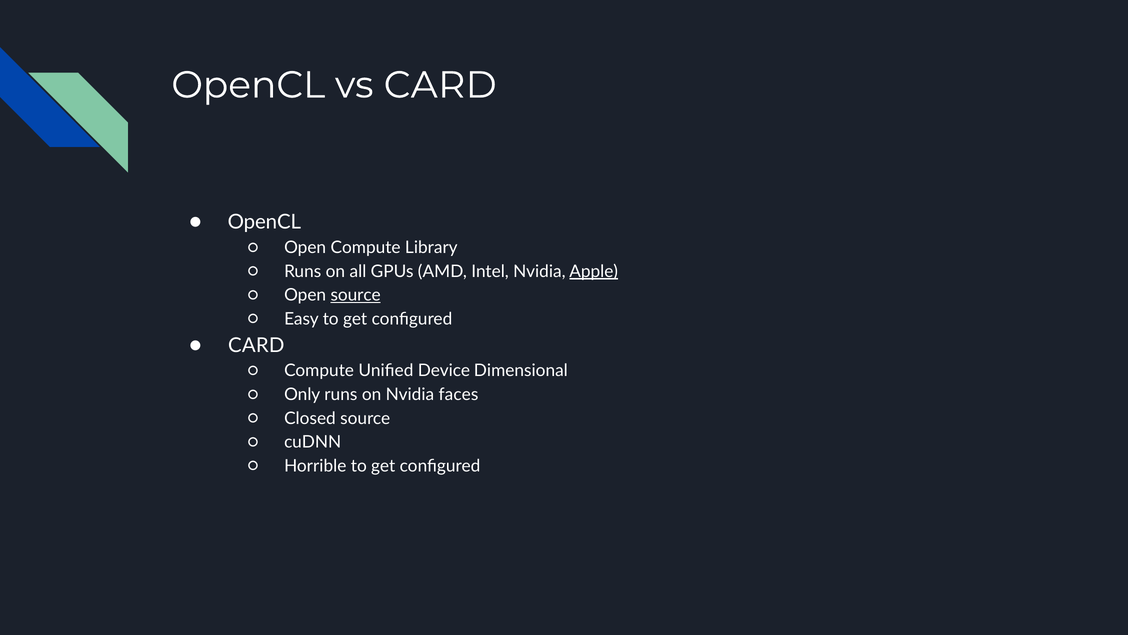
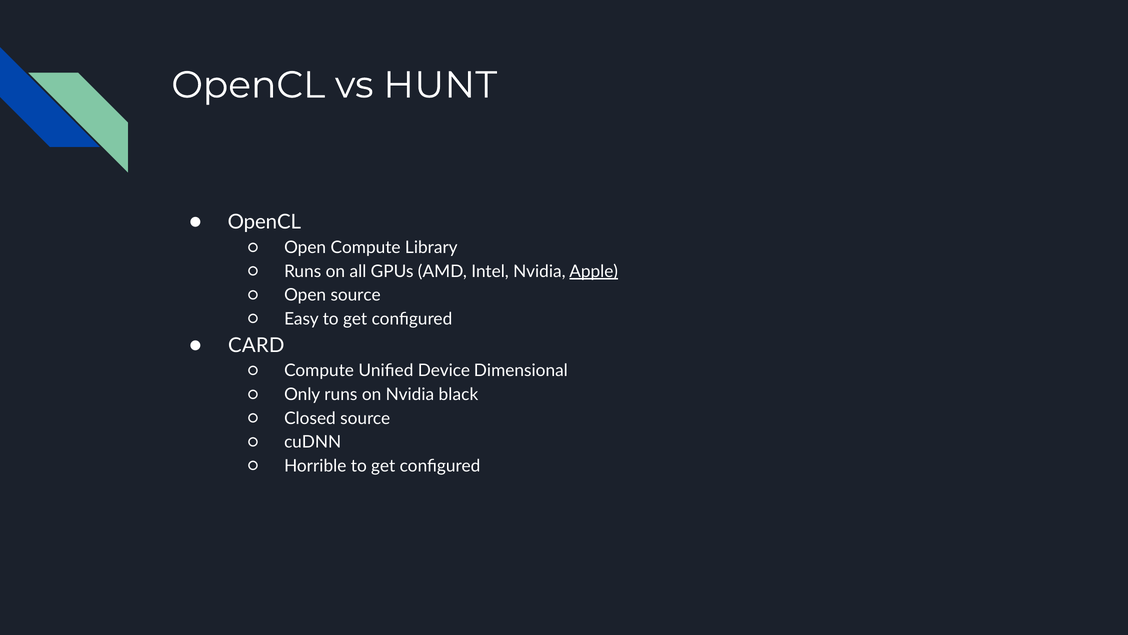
vs CARD: CARD -> HUNT (440, 85)
source underline: present -> none (356, 295)
faces: faces -> black (458, 394)
